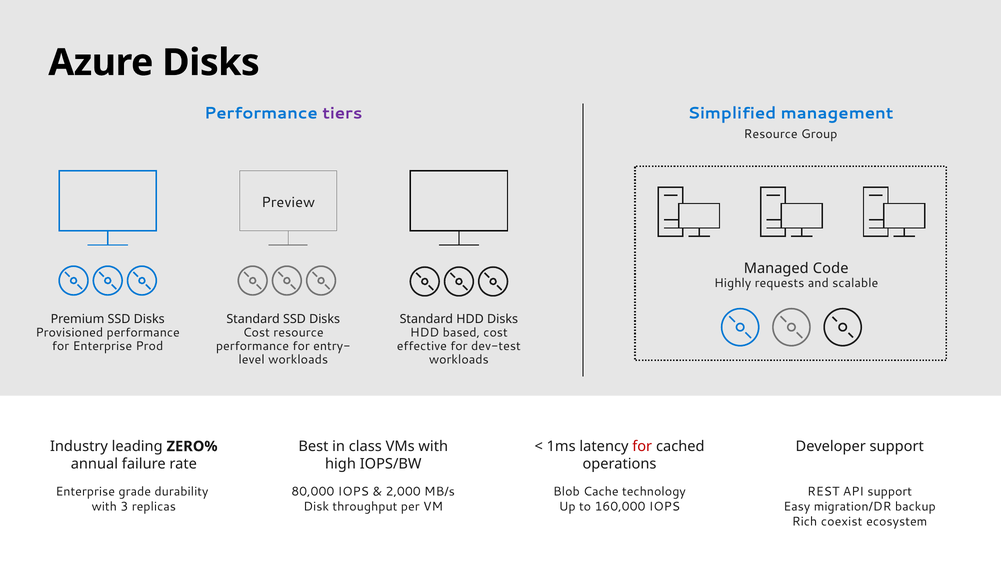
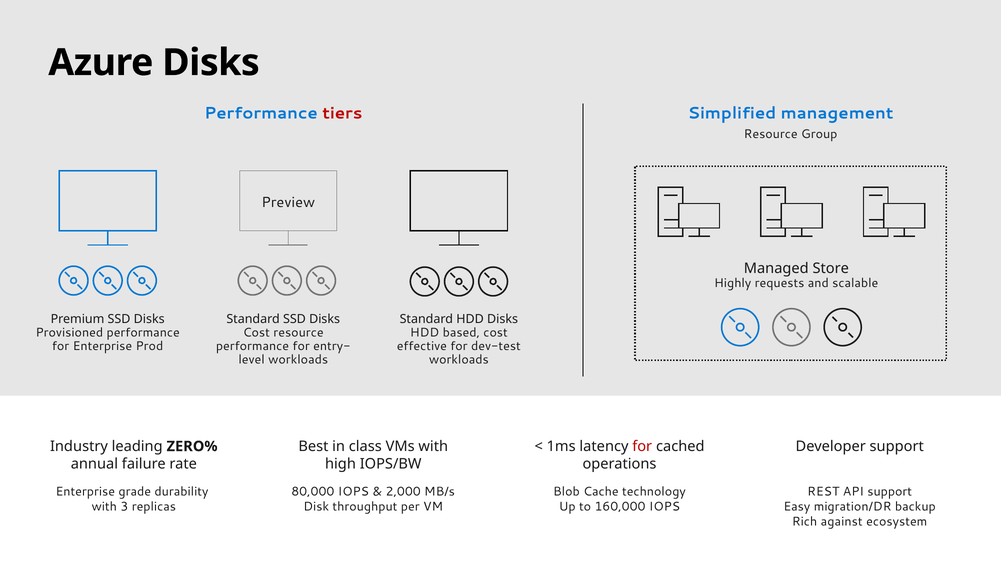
tiers colour: purple -> red (342, 113)
Code: Code -> Store (831, 269)
coexist: coexist -> against (842, 522)
